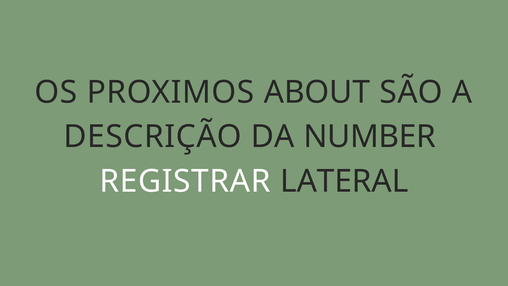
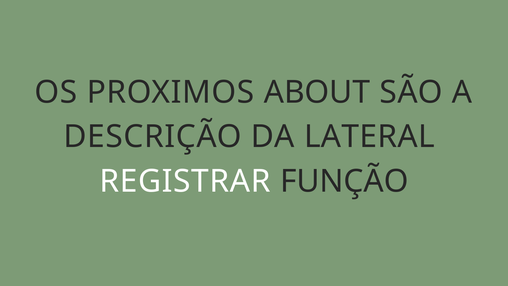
NUMBER: NUMBER -> LATERAL (369, 137)
LATERAL: LATERAL -> FUNÇÃO (344, 181)
